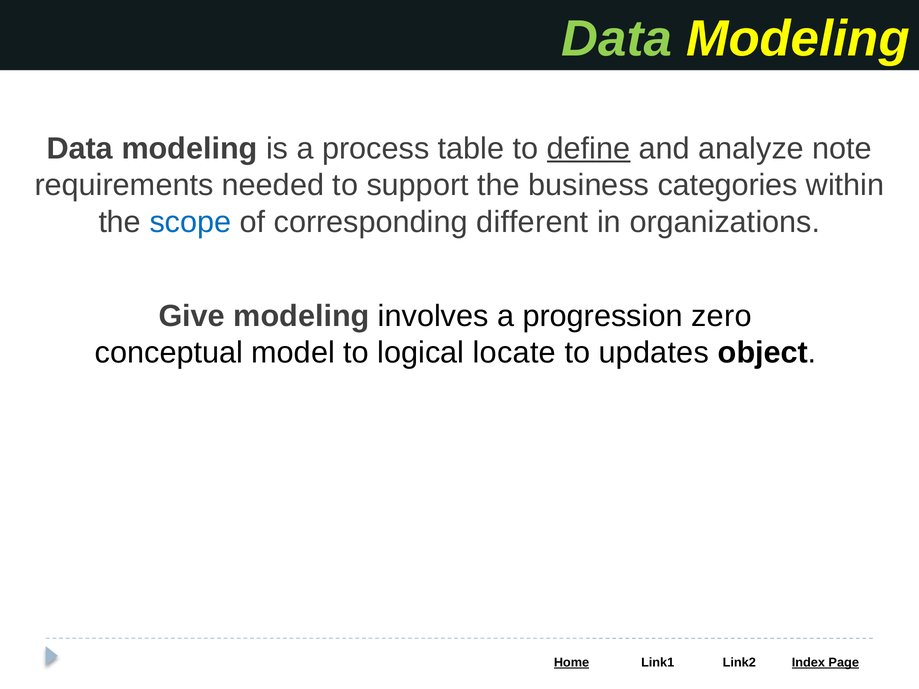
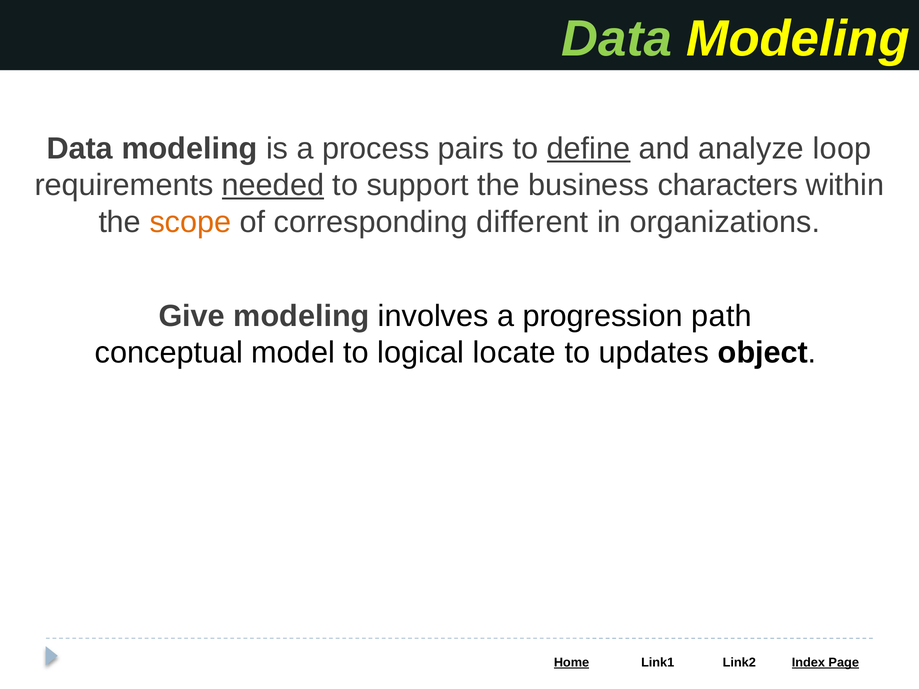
table: table -> pairs (471, 149)
note: note -> loop (842, 149)
needed underline: none -> present (273, 185)
categories: categories -> characters (728, 185)
scope colour: blue -> orange (190, 222)
zero: zero -> path (722, 316)
